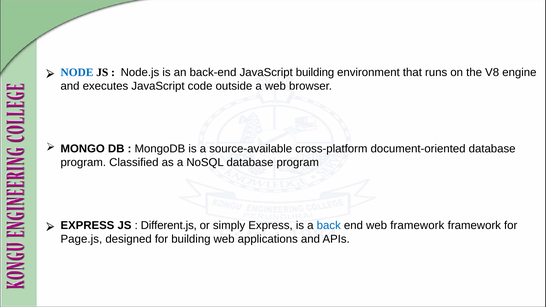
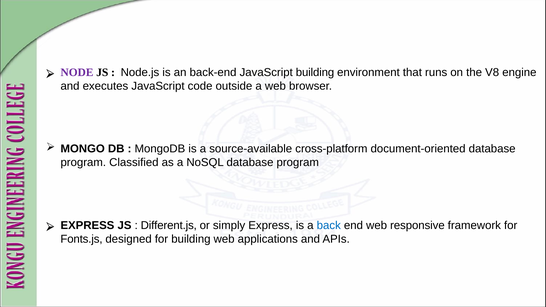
NODE colour: blue -> purple (77, 72)
web framework: framework -> responsive (417, 225)
Page.js: Page.js -> Fonts.js (81, 239)
